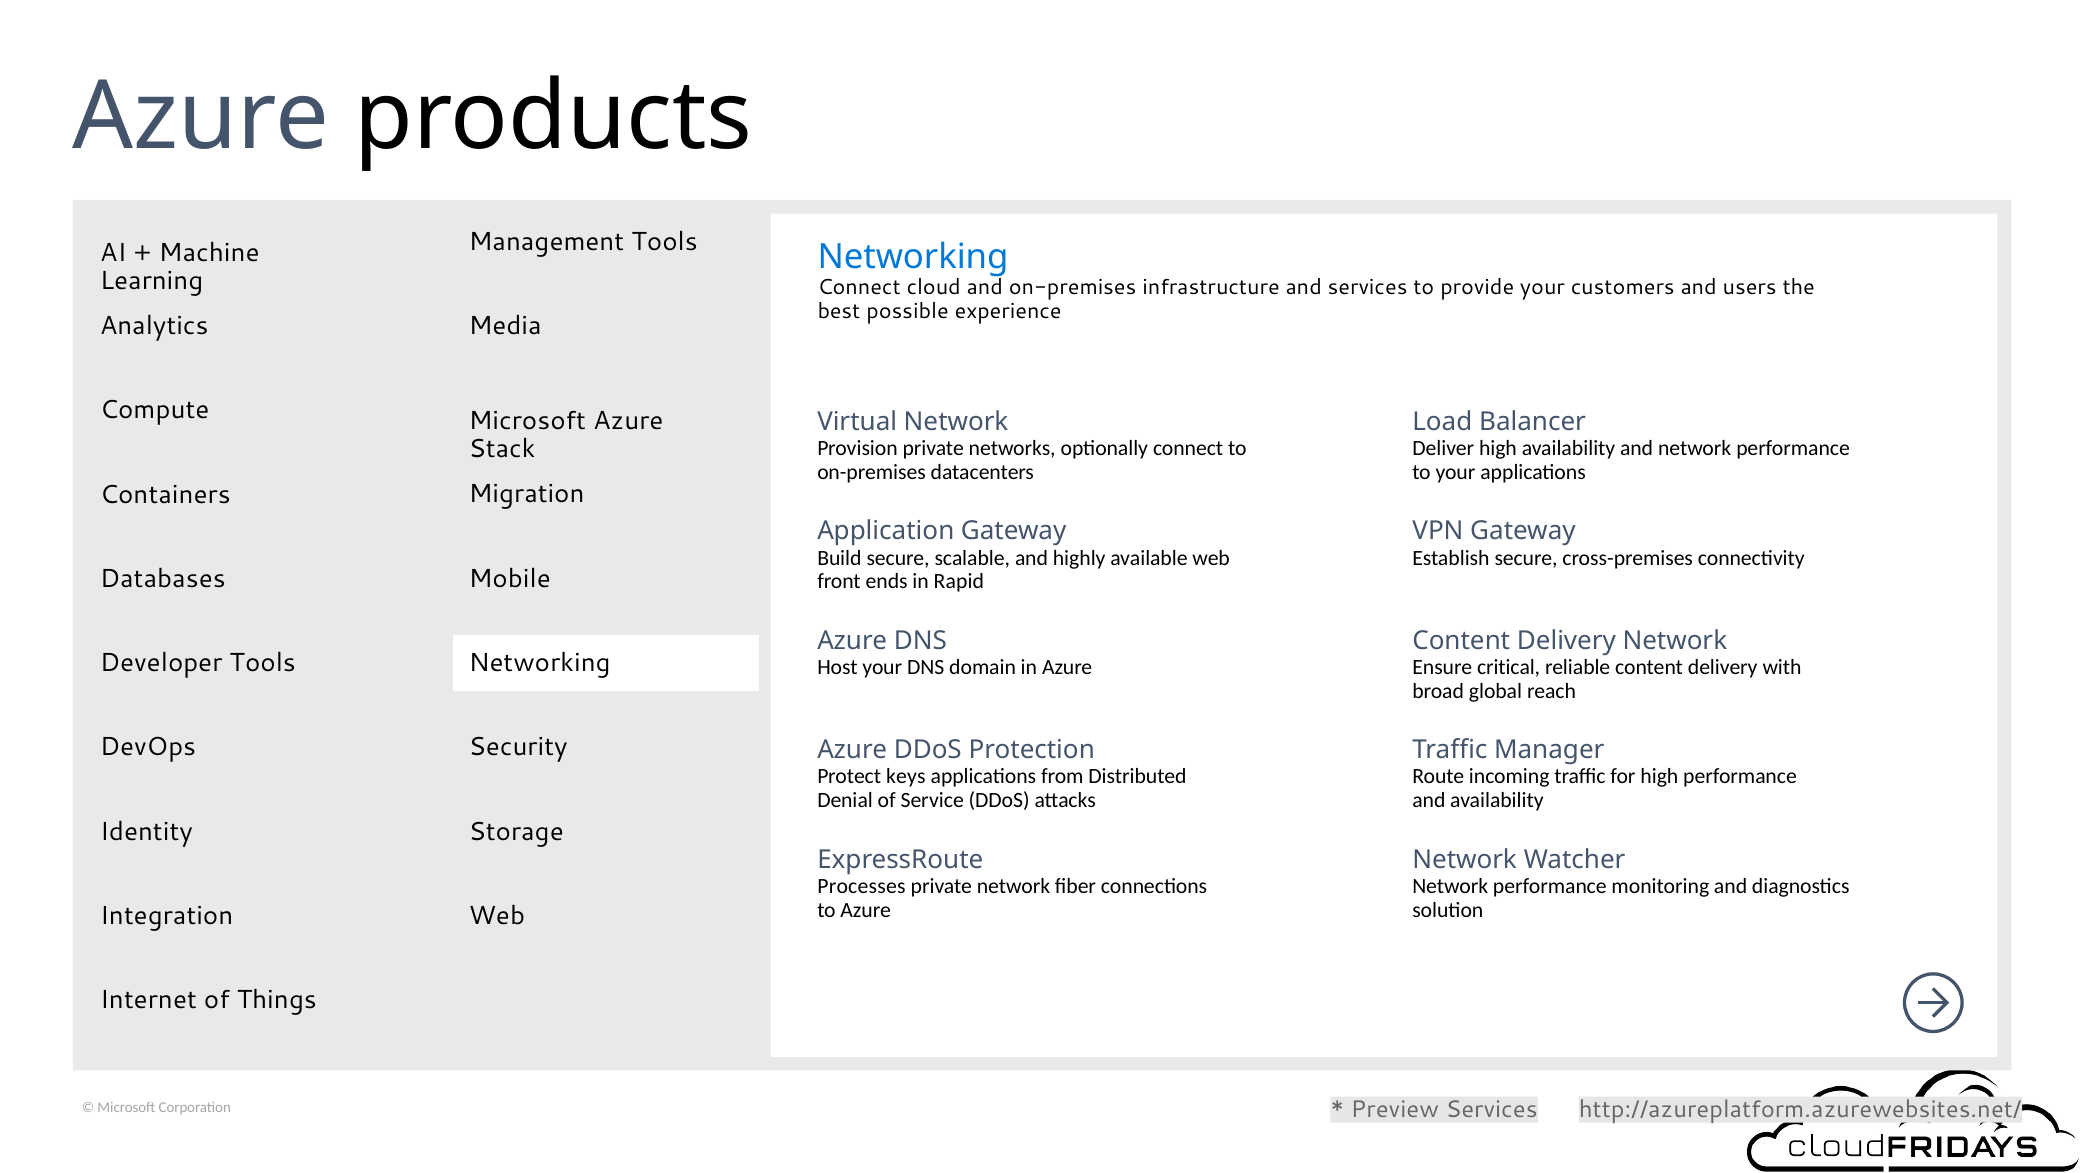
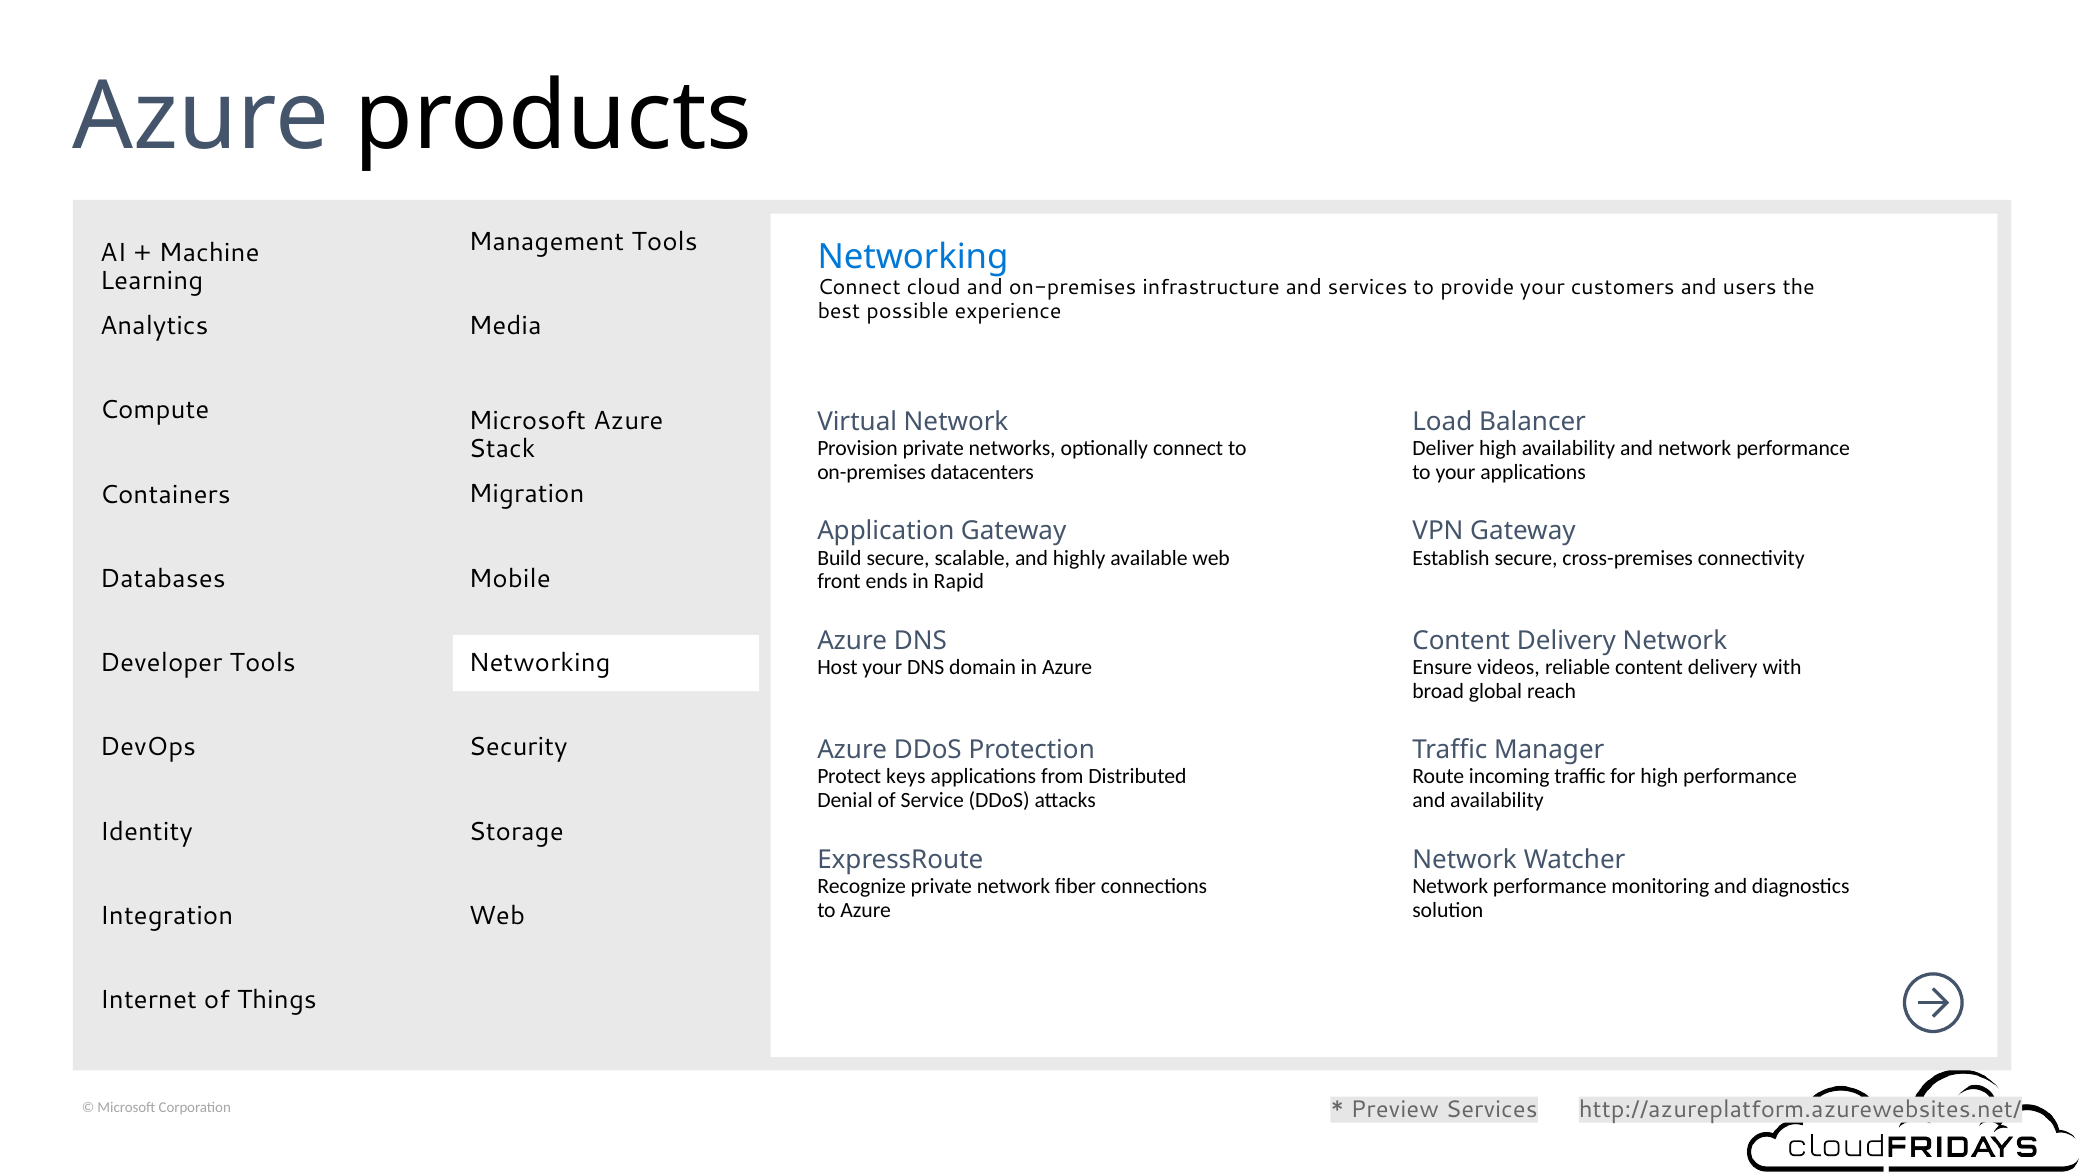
critical: critical -> videos (1508, 667)
Processes: Processes -> Recognize (862, 886)
